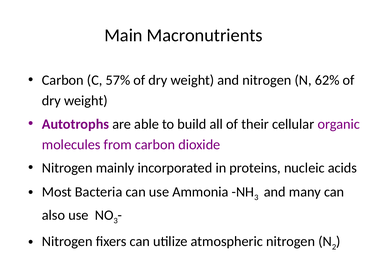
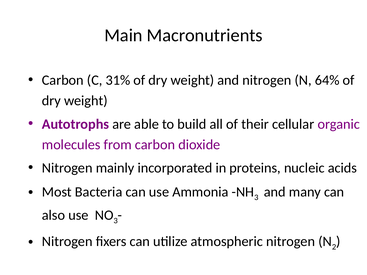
57%: 57% -> 31% (118, 80)
62%: 62% -> 64% (327, 80)
